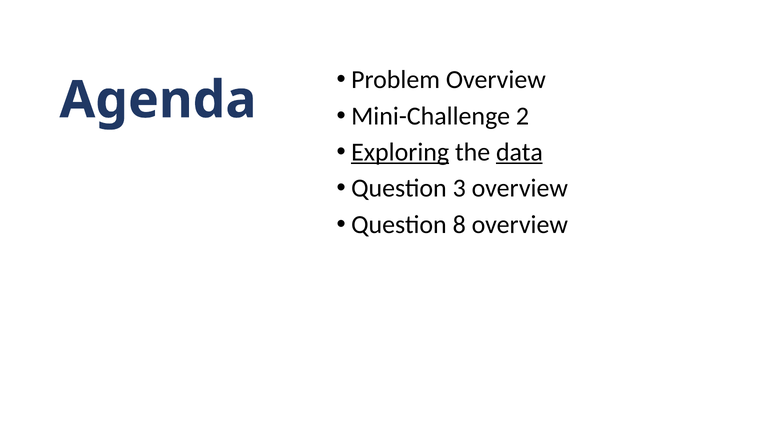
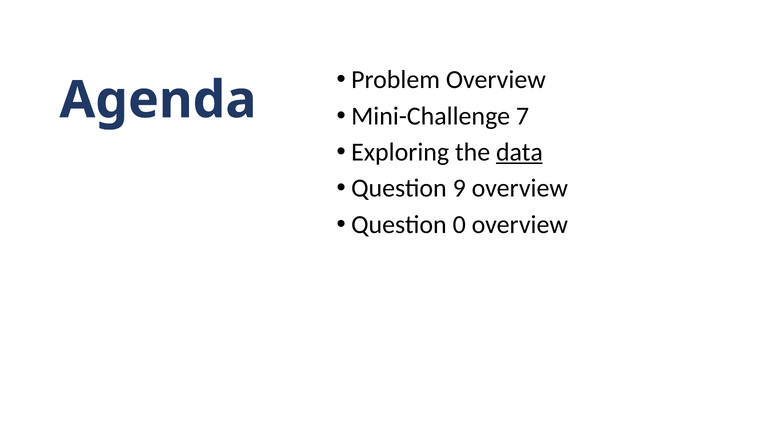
2: 2 -> 7 (522, 116)
Exploring underline: present -> none (400, 152)
3: 3 -> 9 (459, 188)
8: 8 -> 0 (459, 224)
